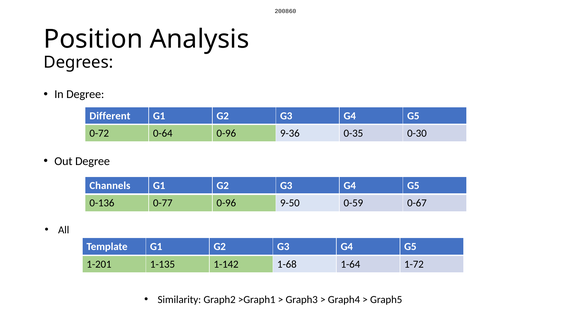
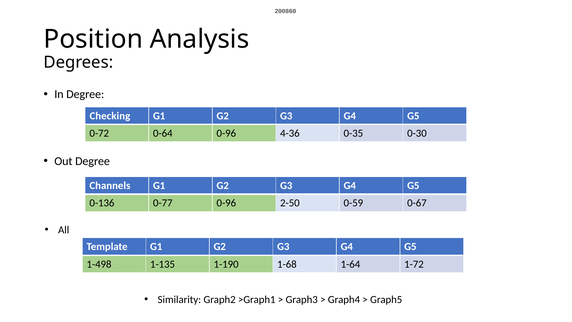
Different: Different -> Checking (110, 116)
9-36: 9-36 -> 4-36 (290, 133)
9-50: 9-50 -> 2-50 (290, 203)
1-201: 1-201 -> 1-498 (99, 264)
1-142: 1-142 -> 1-190 (226, 264)
